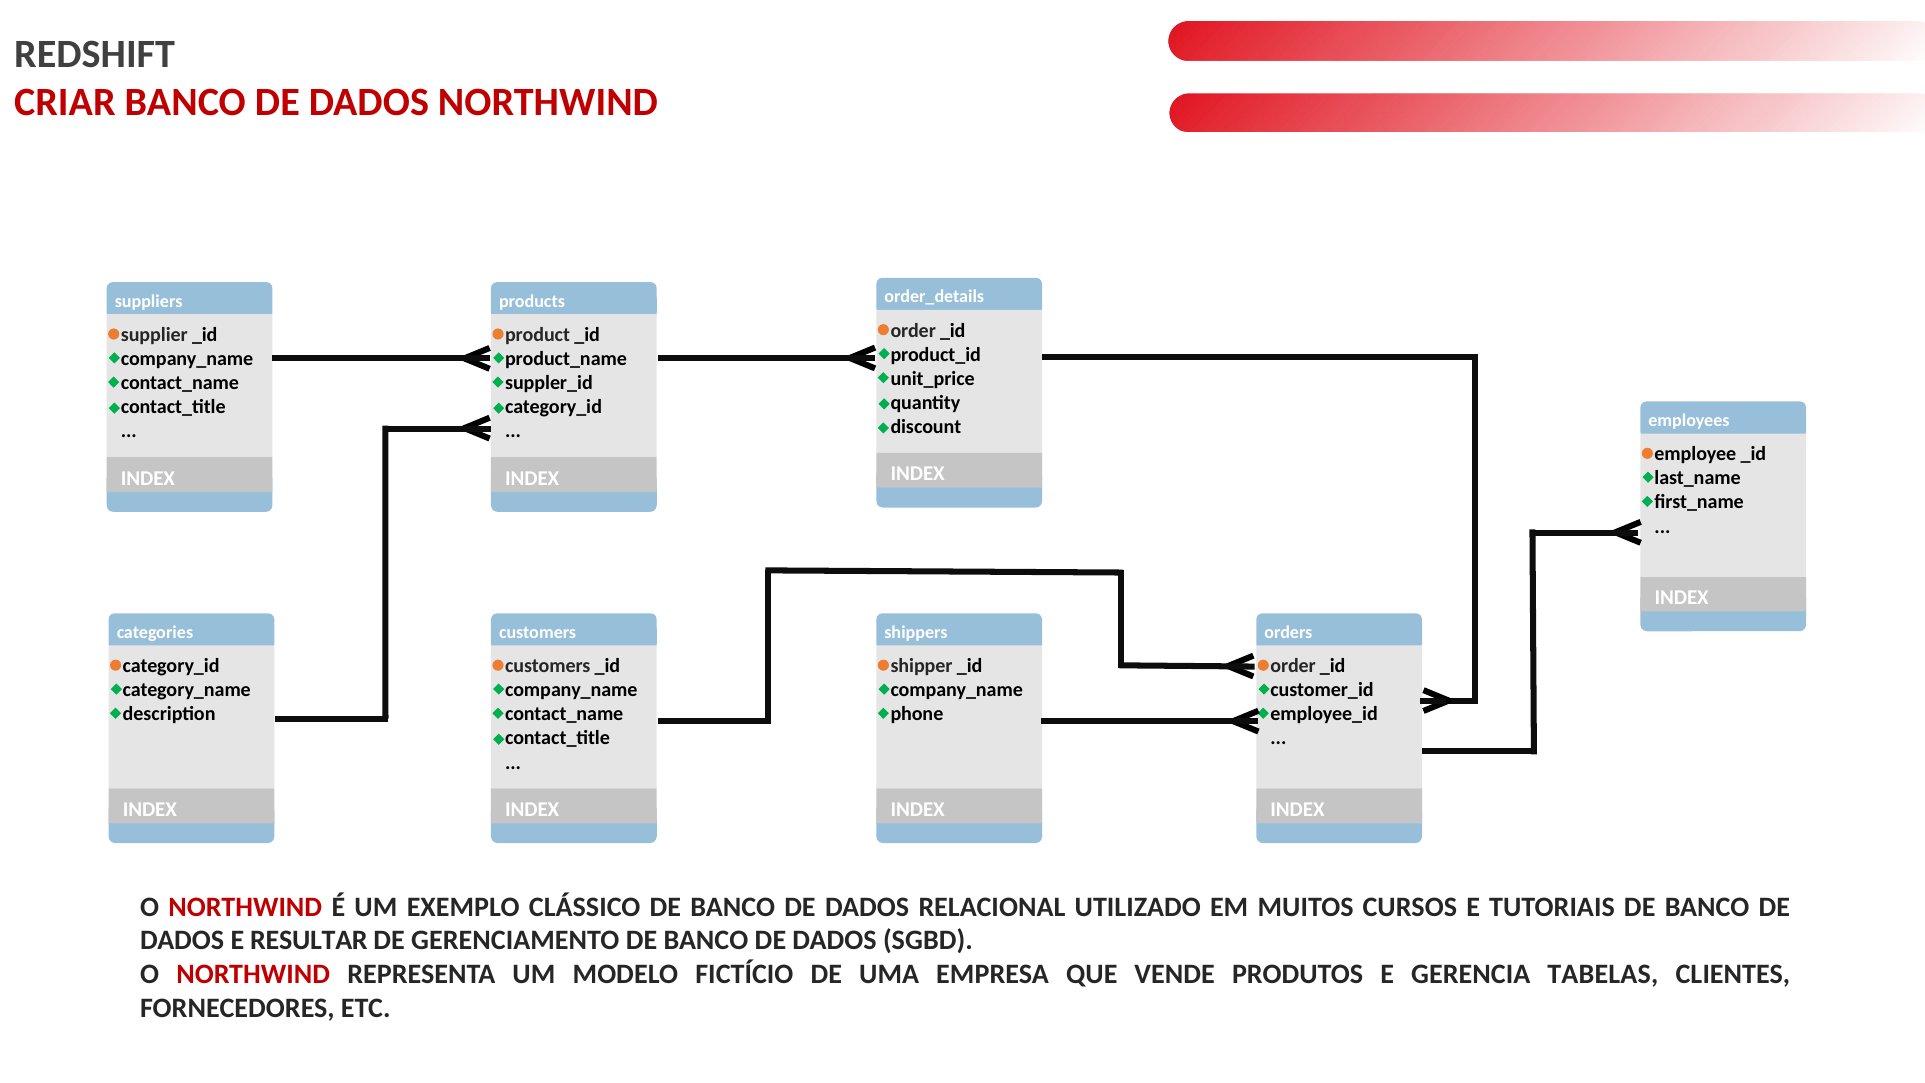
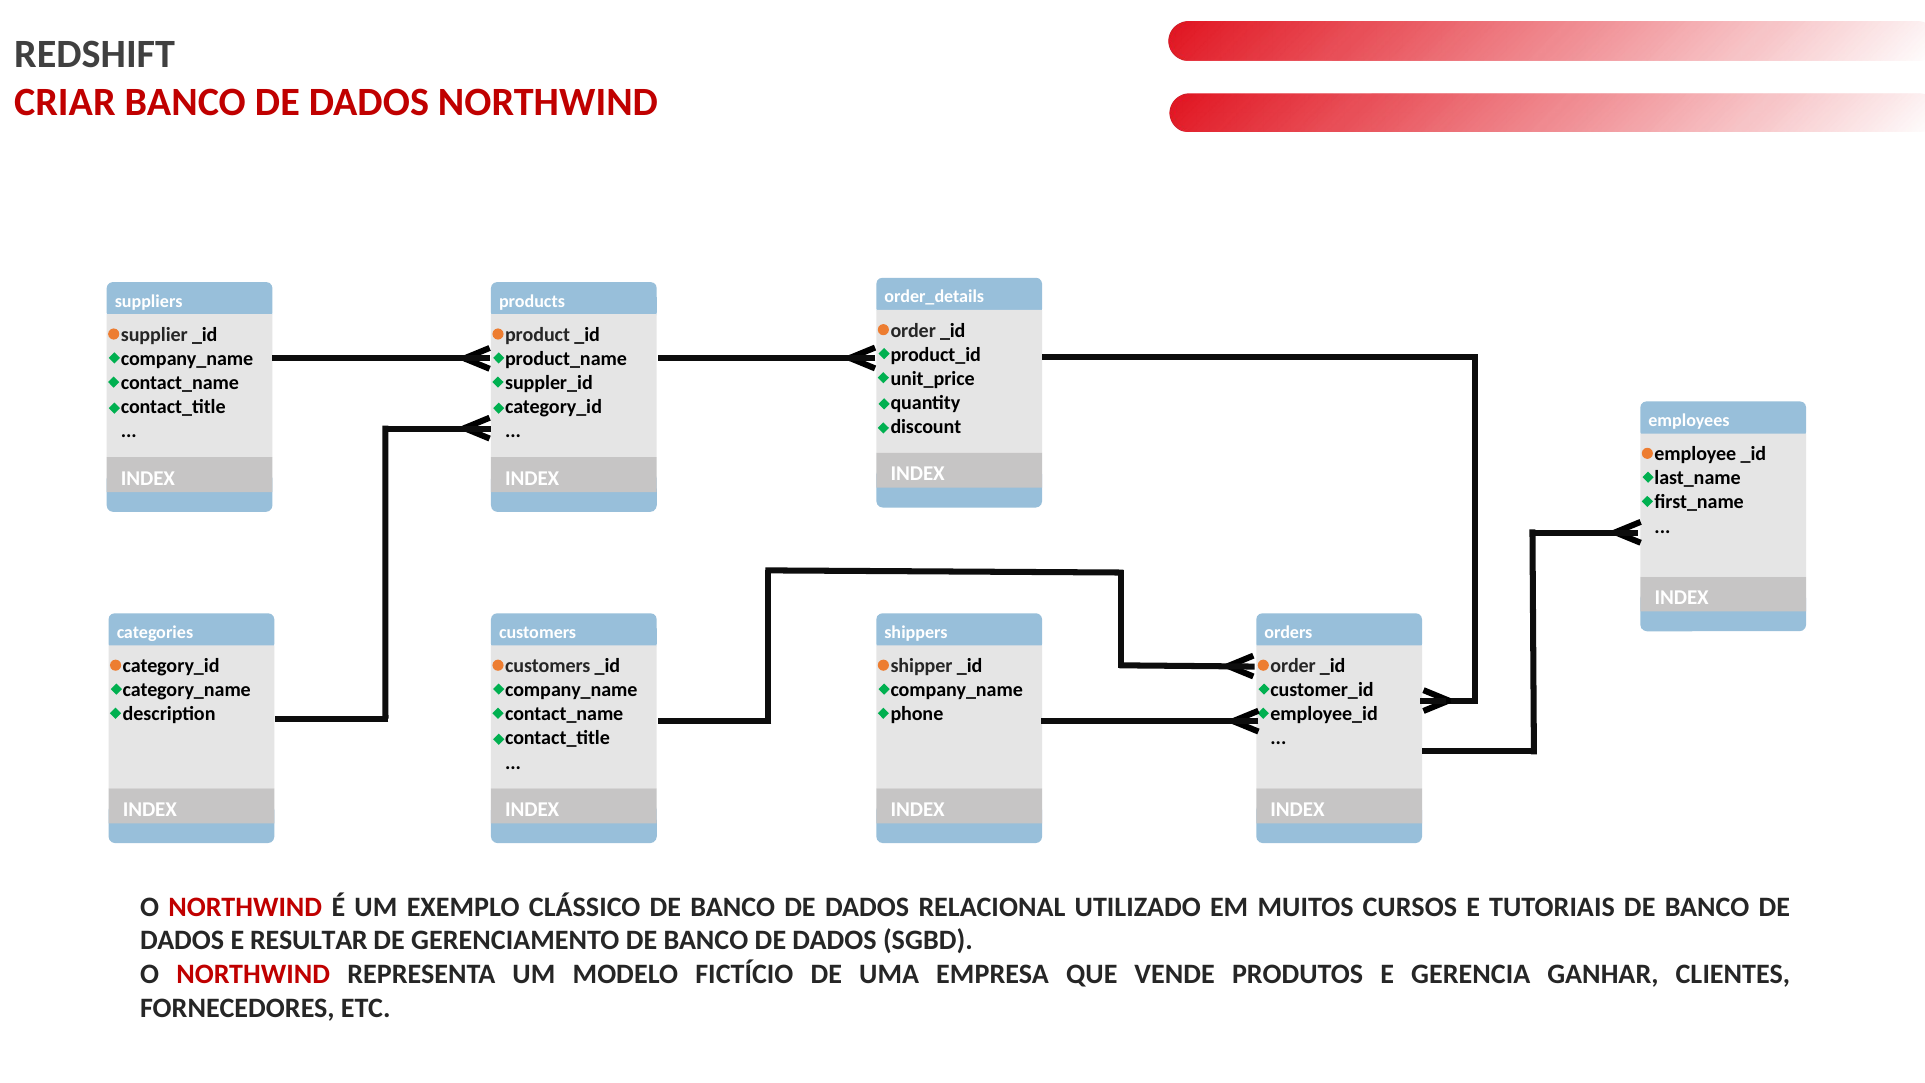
TABELAS: TABELAS -> GANHAR (1603, 974)
